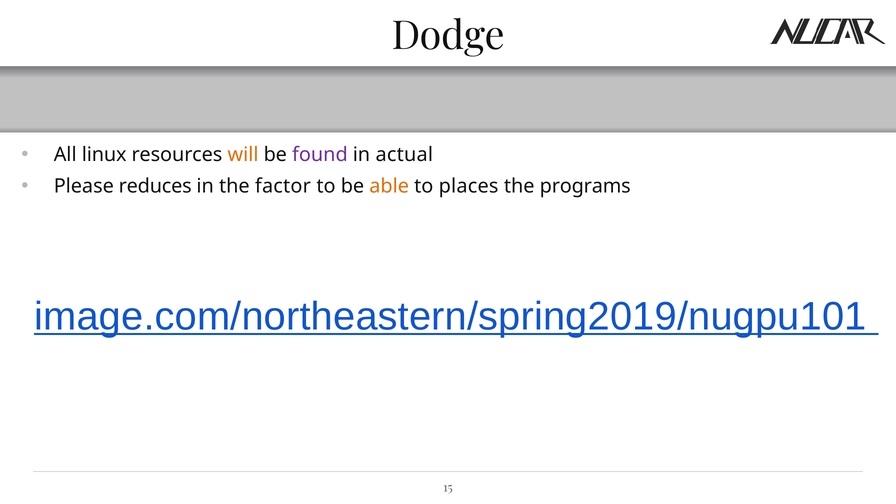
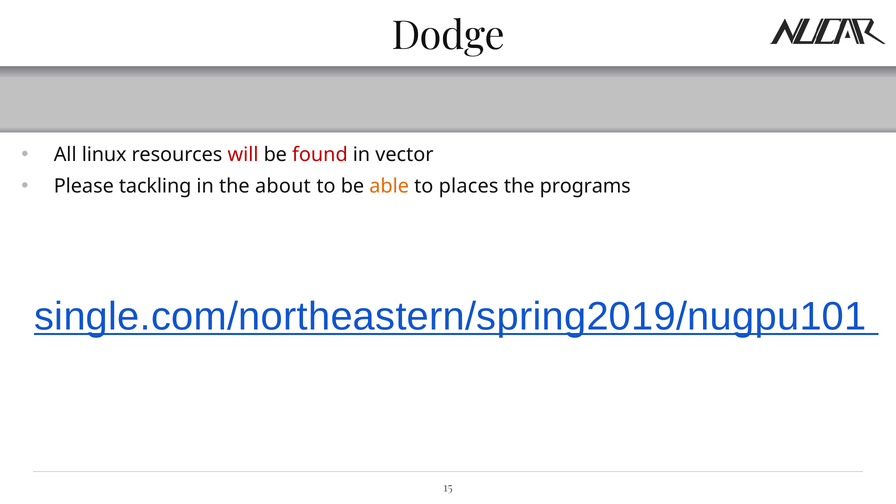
will colour: orange -> red (243, 155)
found colour: purple -> red (320, 155)
actual: actual -> vector (404, 155)
reduces: reduces -> tackling (155, 186)
factor: factor -> about (283, 186)
image.com/northeastern/spring2019/nugpu101: image.com/northeastern/spring2019/nugpu101 -> single.com/northeastern/spring2019/nugpu101 (450, 317)
